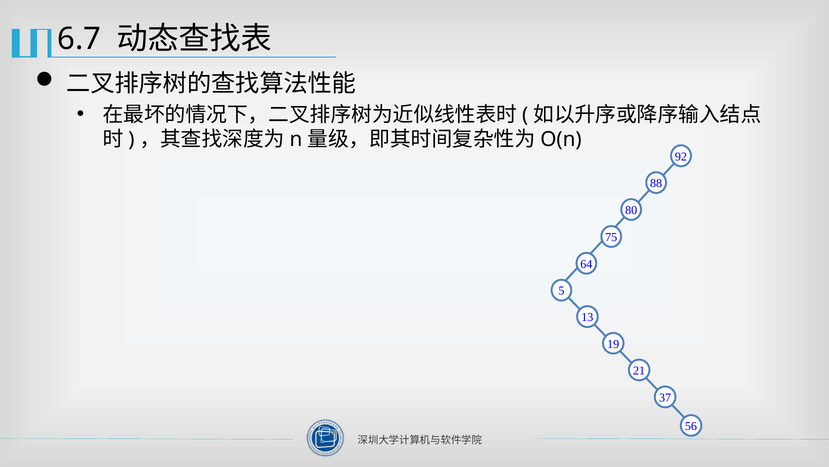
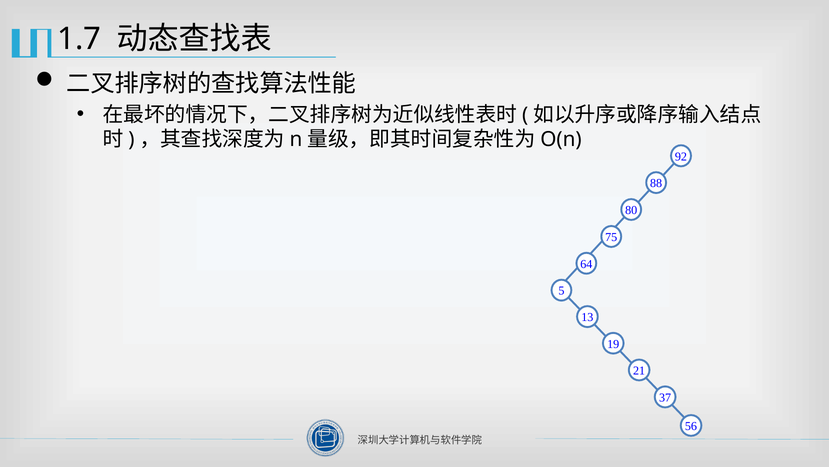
6.7: 6.7 -> 1.7 (79, 39)
